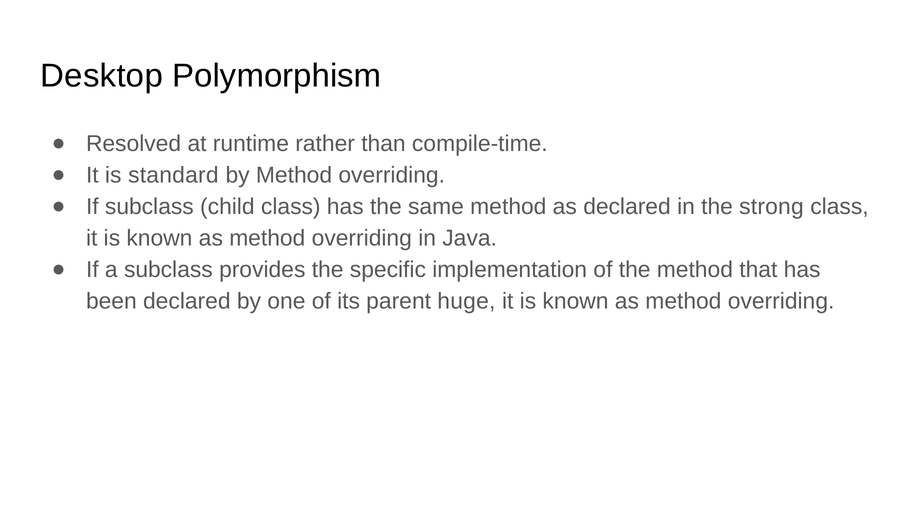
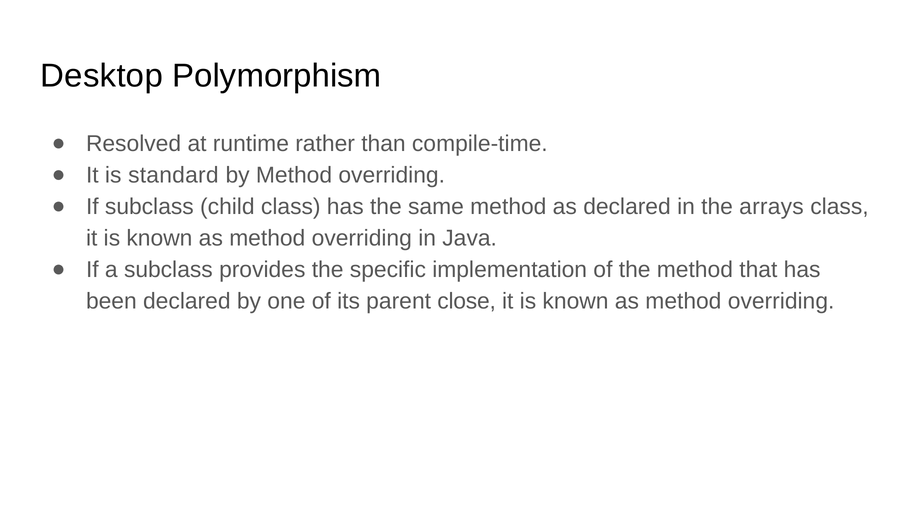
strong: strong -> arrays (771, 207)
huge: huge -> close (467, 301)
